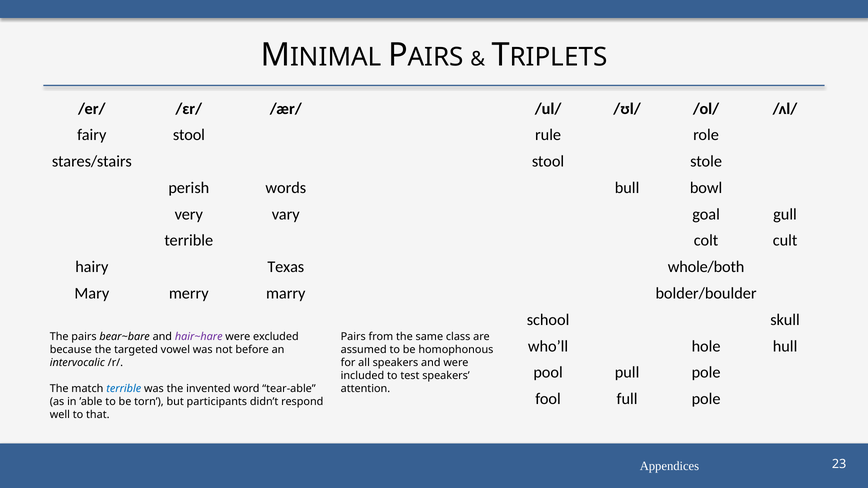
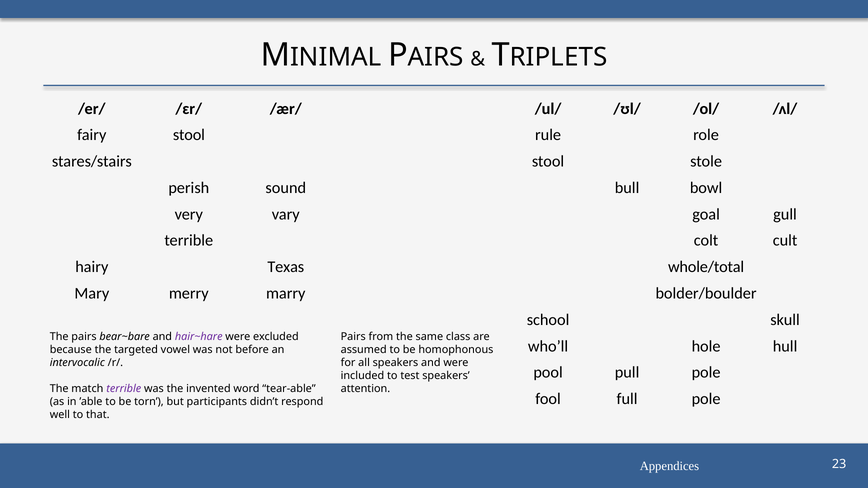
words: words -> sound (286, 188)
whole/both: whole/both -> whole/total (706, 267)
terrible colour: blue -> purple (124, 389)
